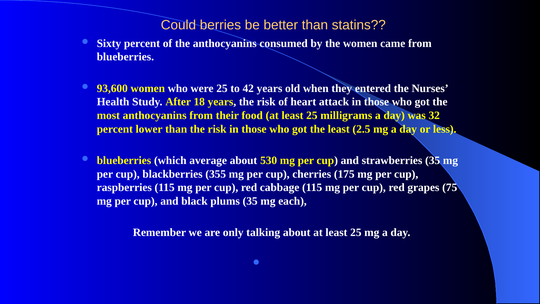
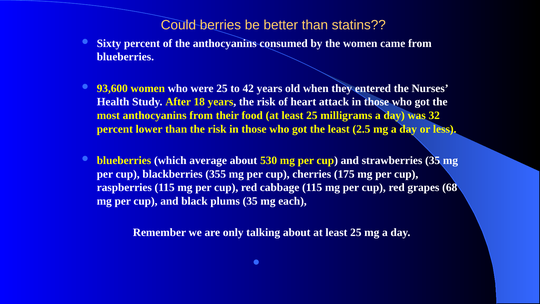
75: 75 -> 68 (450, 187)
